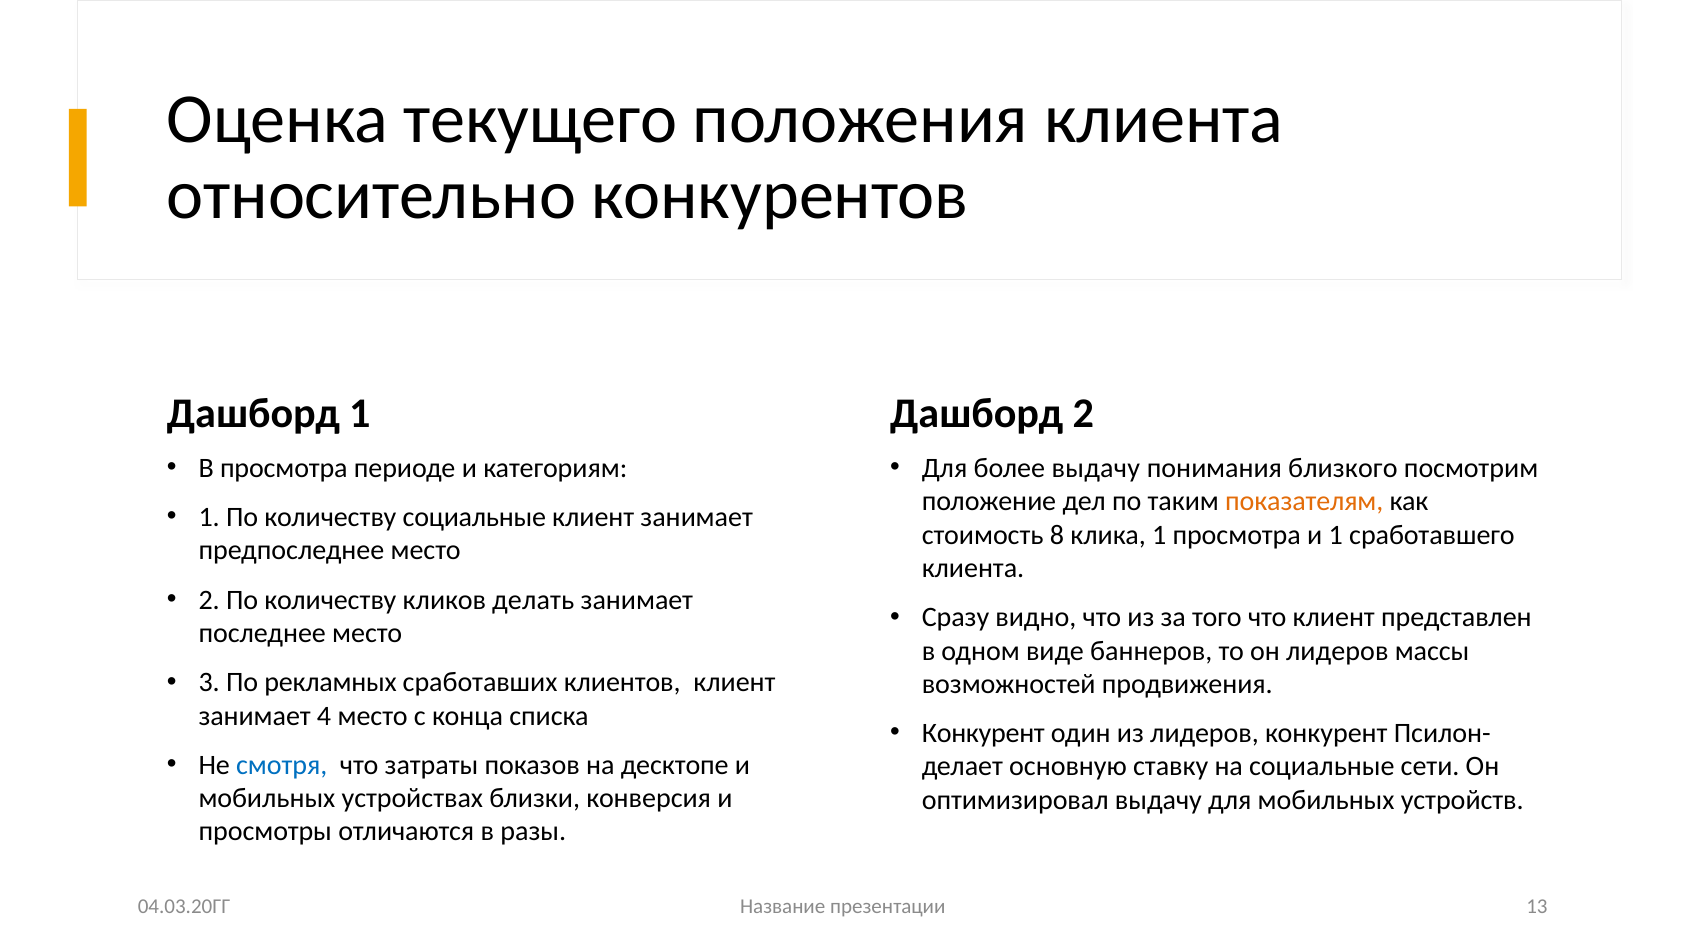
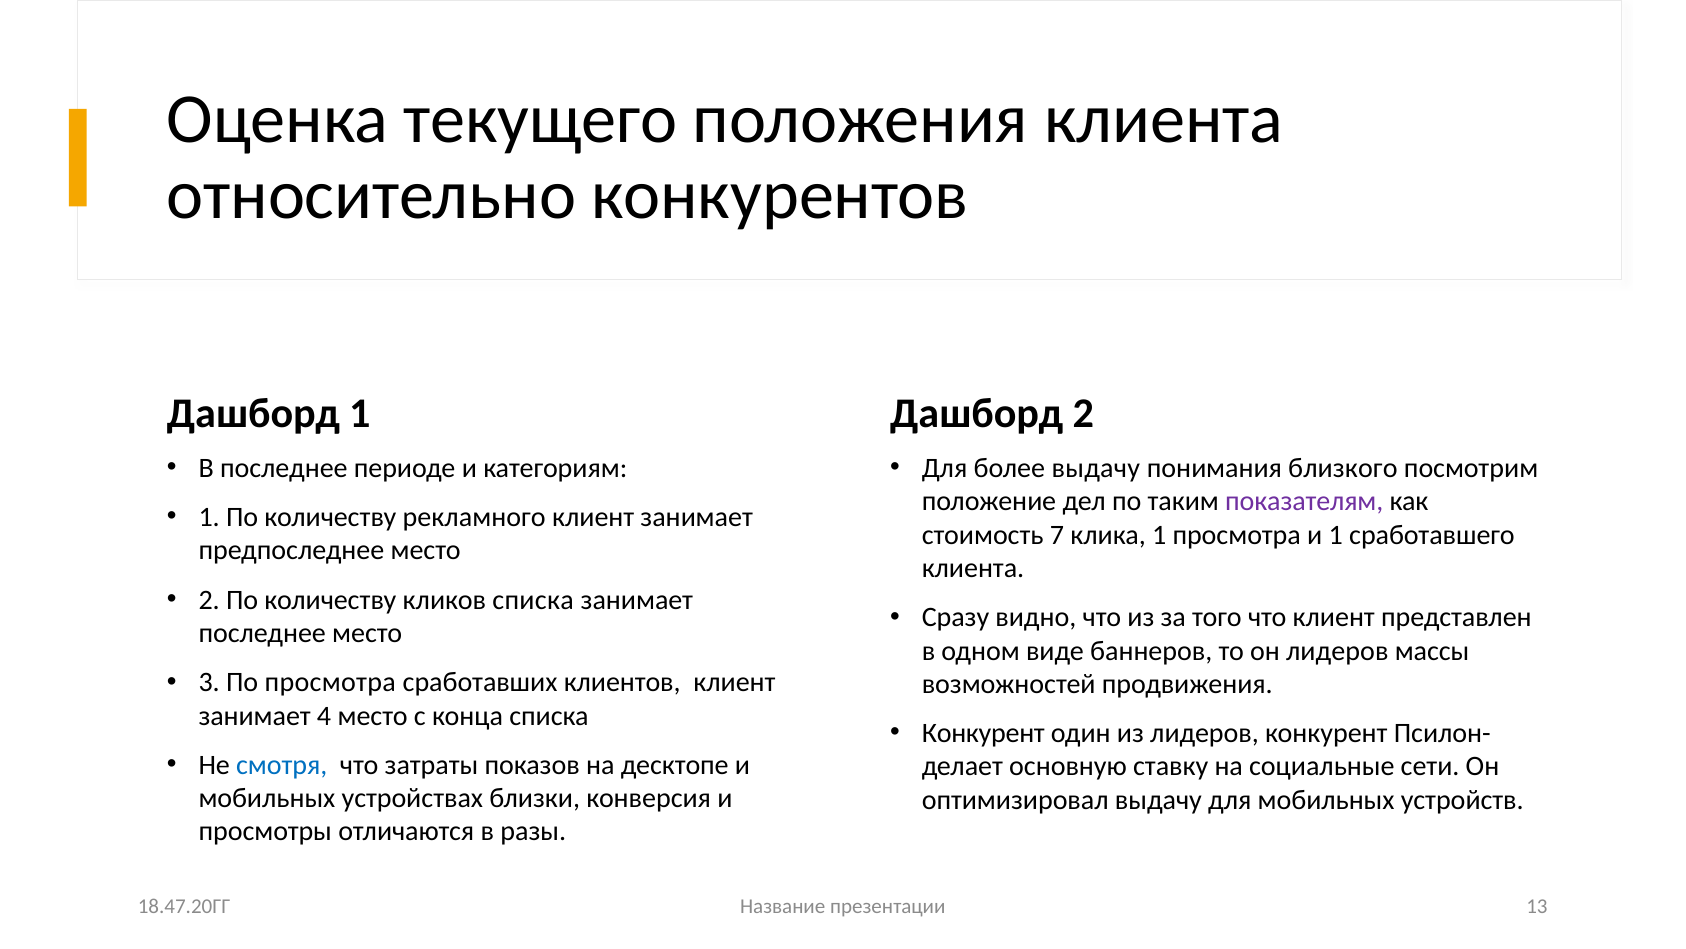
В просмотра: просмотра -> последнее (284, 468)
показателям colour: orange -> purple (1304, 501)
количеству социальные: социальные -> рекламного (474, 517)
8: 8 -> 7 (1057, 535)
кликов делать: делать -> списка (533, 599)
По рекламных: рекламных -> просмотра (330, 682)
04.03.20ГГ: 04.03.20ГГ -> 18.47.20ГГ (184, 906)
